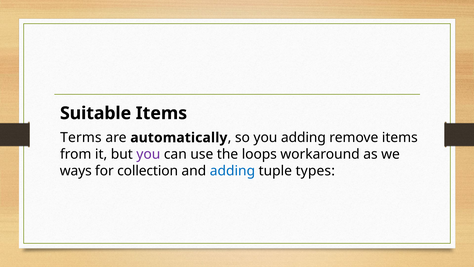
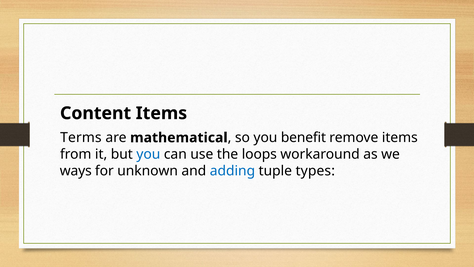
Suitable: Suitable -> Content (96, 113)
automatically: automatically -> mathematical (179, 137)
you adding: adding -> benefit (303, 137)
you colour: purple -> blue (148, 154)
collection: collection -> unknown (148, 171)
